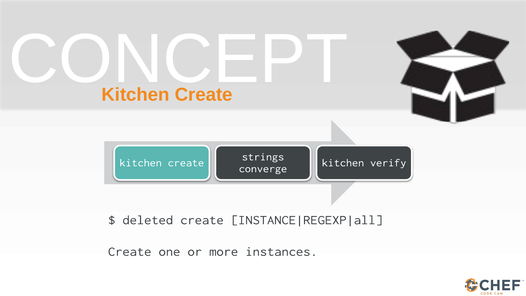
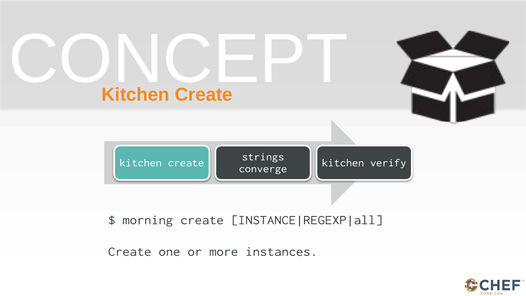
deleted: deleted -> morning (148, 220)
